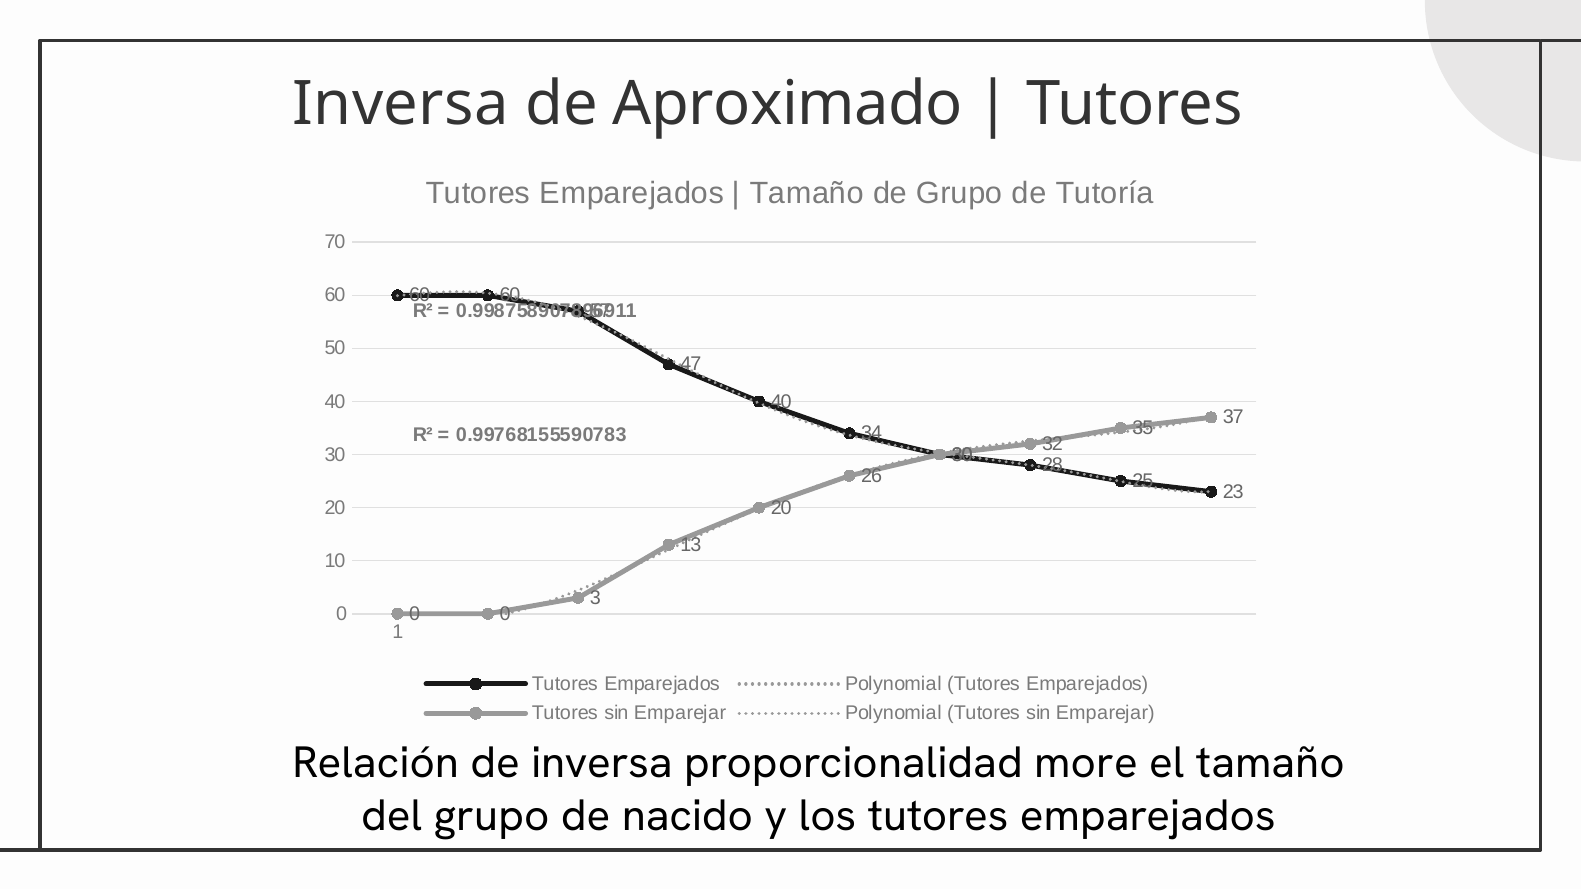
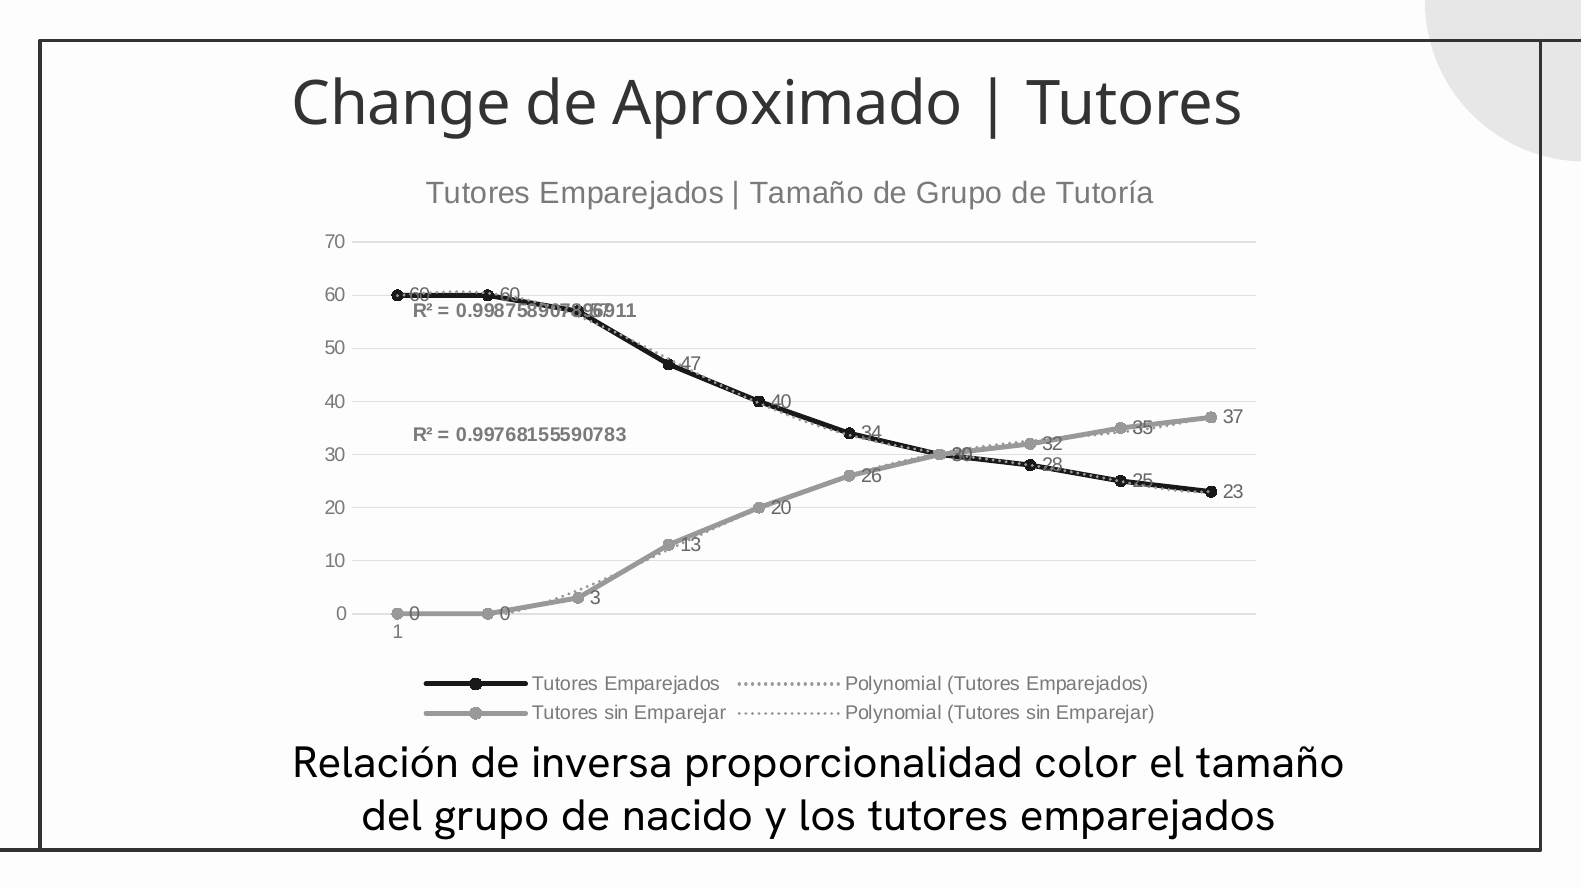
Inversa: Inversa -> Change (401, 104)
more: more -> color (1086, 763)
